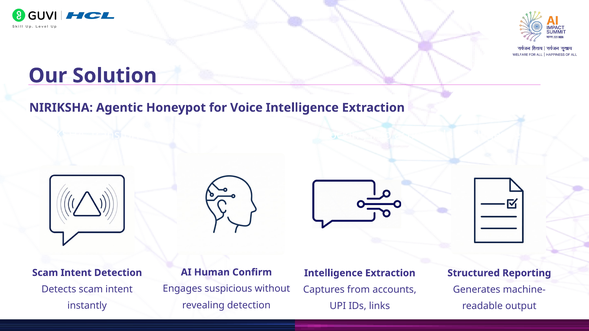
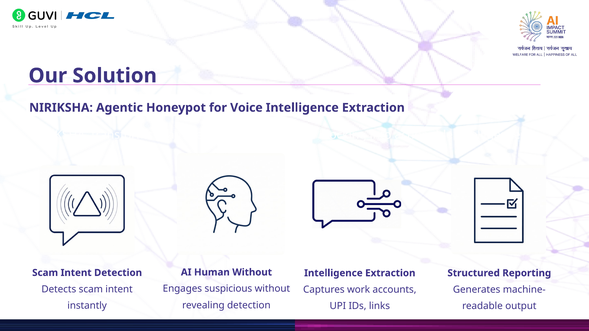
Human Confirm: Confirm -> Without (252, 273)
Captures from: from -> work (359, 290)
